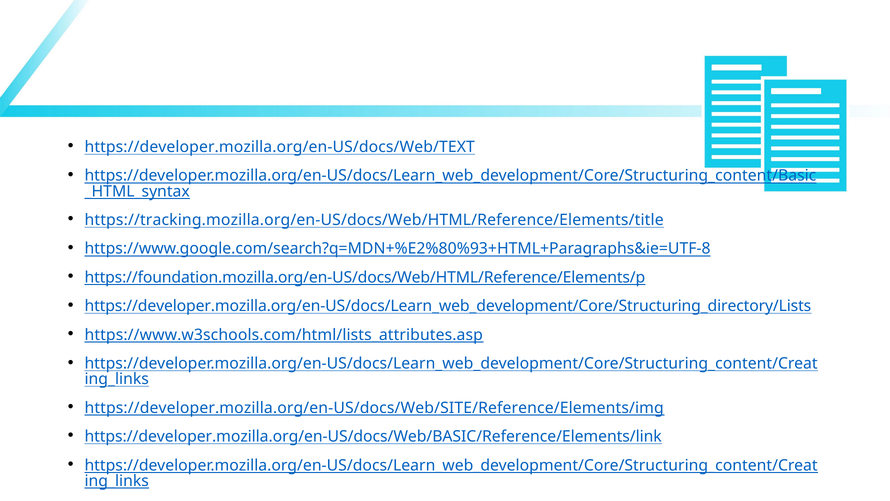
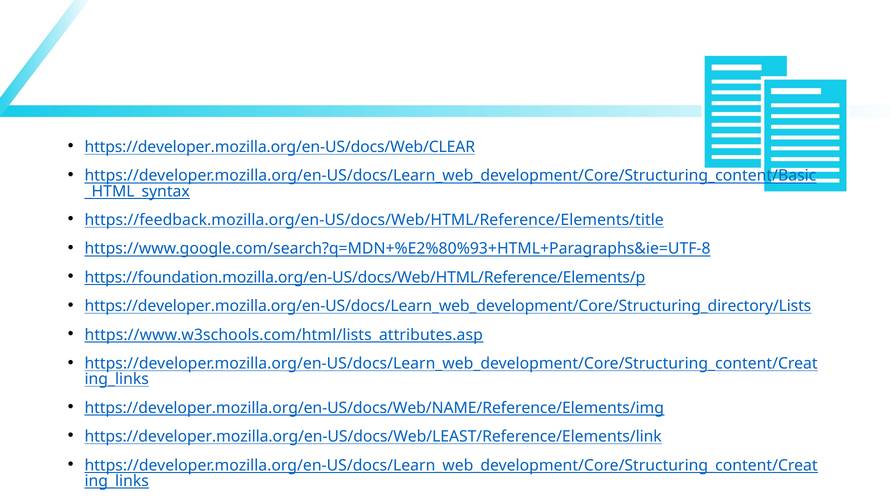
https://developer.mozilla.org/en-US/docs/Web/TEXT: https://developer.mozilla.org/en-US/docs/Web/TEXT -> https://developer.mozilla.org/en-US/docs/Web/CLEAR (280, 147)
https://tracking.mozilla.org/en-US/docs/Web/HTML/Reference/Elements/title: https://tracking.mozilla.org/en-US/docs/Web/HTML/Reference/Elements/title -> https://feedback.mozilla.org/en-US/docs/Web/HTML/Reference/Elements/title (374, 220)
https://developer.mozilla.org/en-US/docs/Web/SITE/Reference/Elements/img: https://developer.mozilla.org/en-US/docs/Web/SITE/Reference/Elements/img -> https://developer.mozilla.org/en-US/docs/Web/NAME/Reference/Elements/img (374, 408)
https://developer.mozilla.org/en-US/docs/Web/BASIC/Reference/Elements/link: https://developer.mozilla.org/en-US/docs/Web/BASIC/Reference/Elements/link -> https://developer.mozilla.org/en-US/docs/Web/LEAST/Reference/Elements/link (373, 436)
